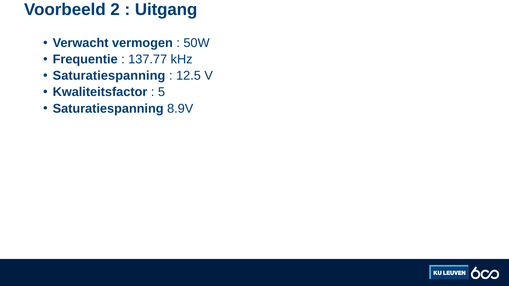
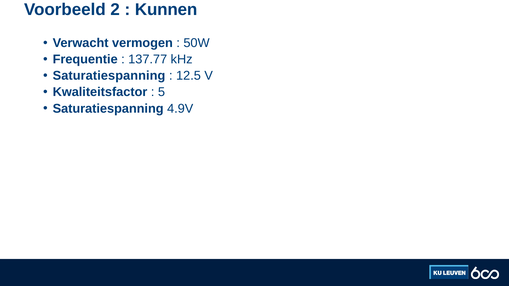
Uitgang: Uitgang -> Kunnen (166, 10)
8.9V: 8.9V -> 4.9V (180, 109)
